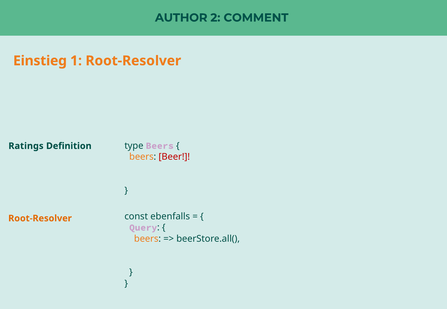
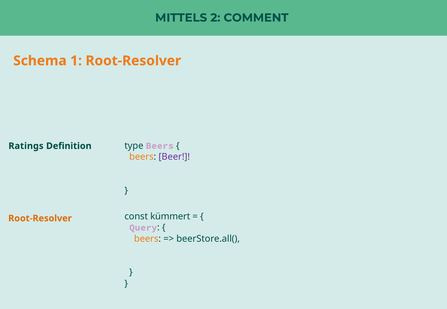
AUTHOR: AUTHOR -> MITTELS (181, 18)
Einstieg: Einstieg -> Schema (40, 61)
Beer colour: red -> purple (174, 157)
ebenfalls: ebenfalls -> kümmert (170, 217)
